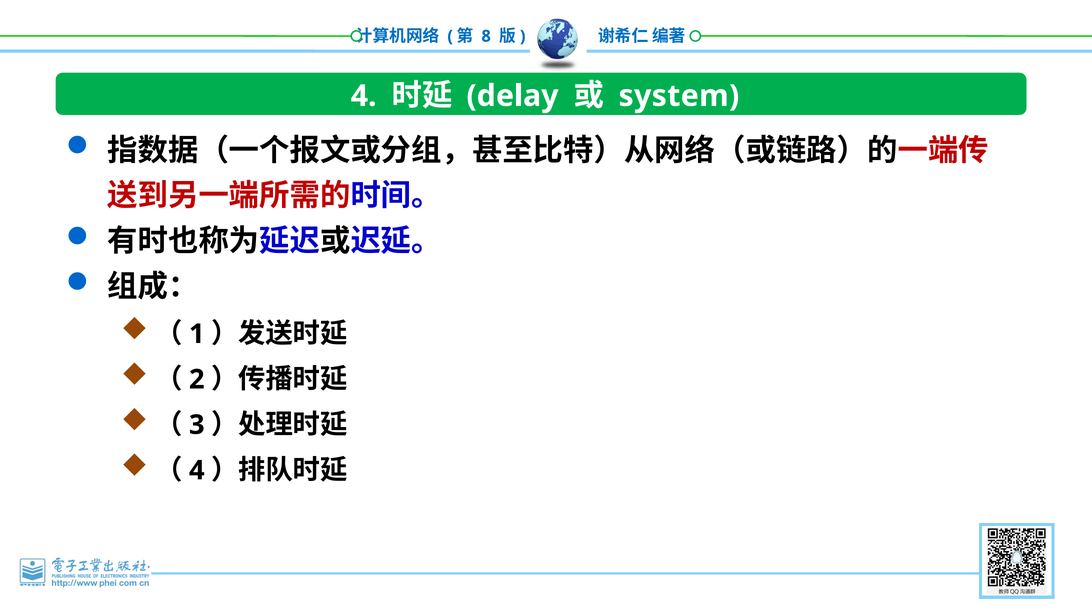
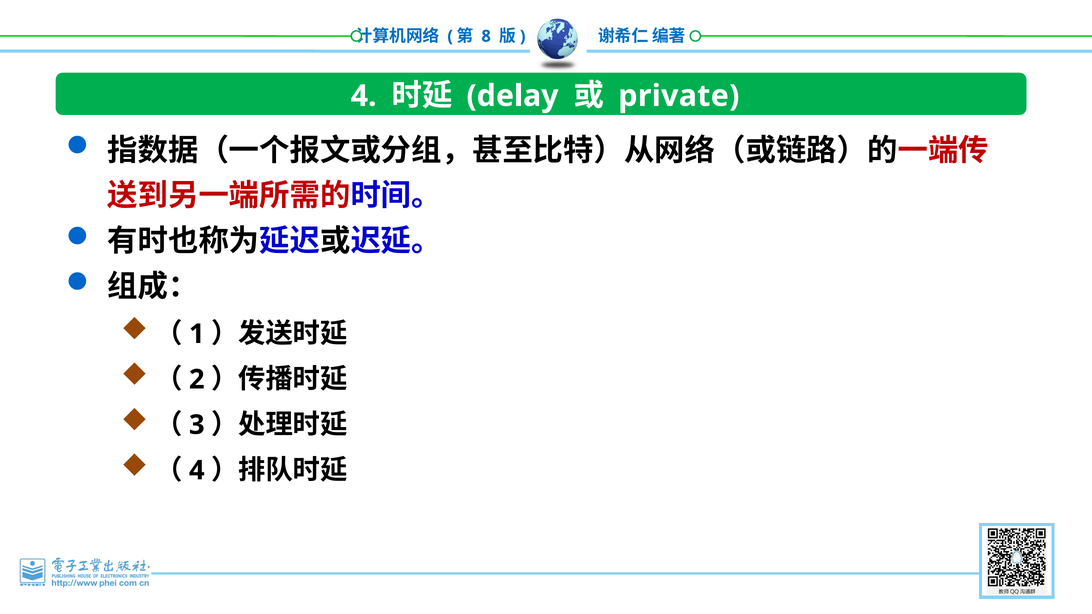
system: system -> private (679, 96)
